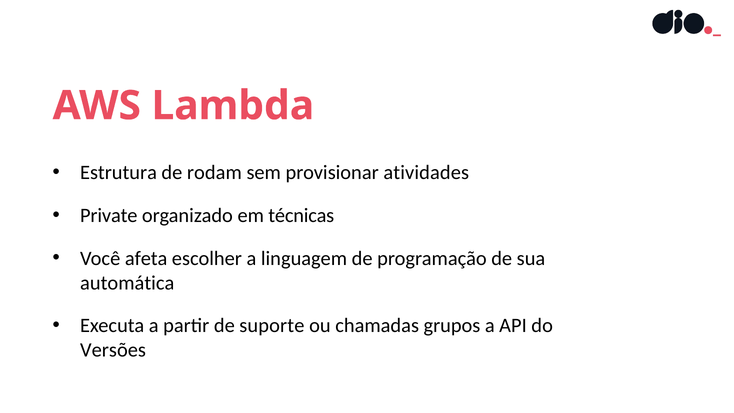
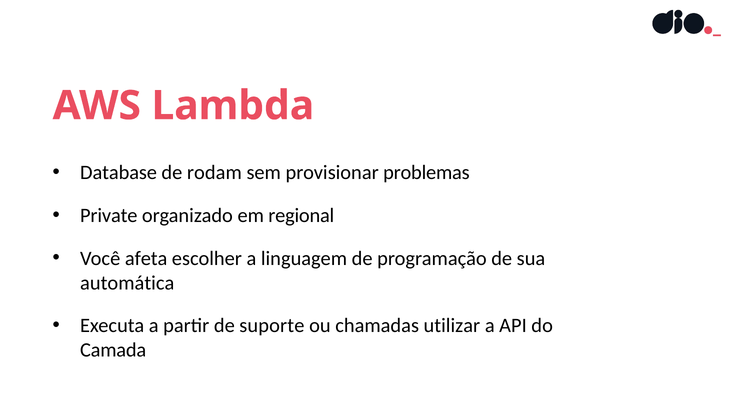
Estrutura: Estrutura -> Database (119, 173)
atividades: atividades -> problemas (426, 173)
técnicas: técnicas -> regional (301, 215)
grupos: grupos -> utilizar (452, 326)
Versões: Versões -> Camada (113, 350)
